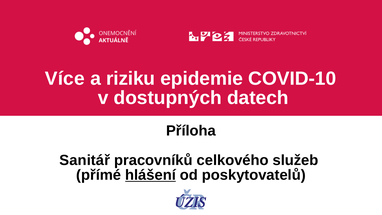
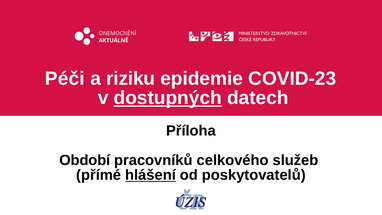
Více: Více -> Péči (65, 79)
COVID-10: COVID-10 -> COVID-23 (292, 79)
dostupných underline: none -> present (168, 98)
Sanitář: Sanitář -> Období (85, 160)
